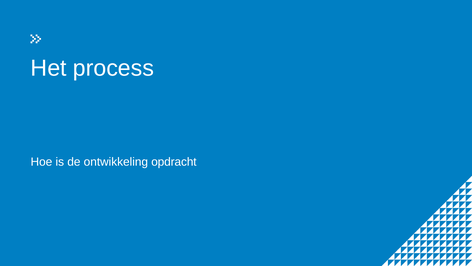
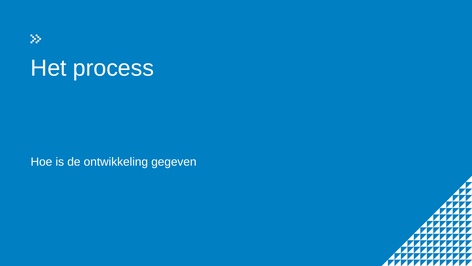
opdracht: opdracht -> gegeven (174, 161)
